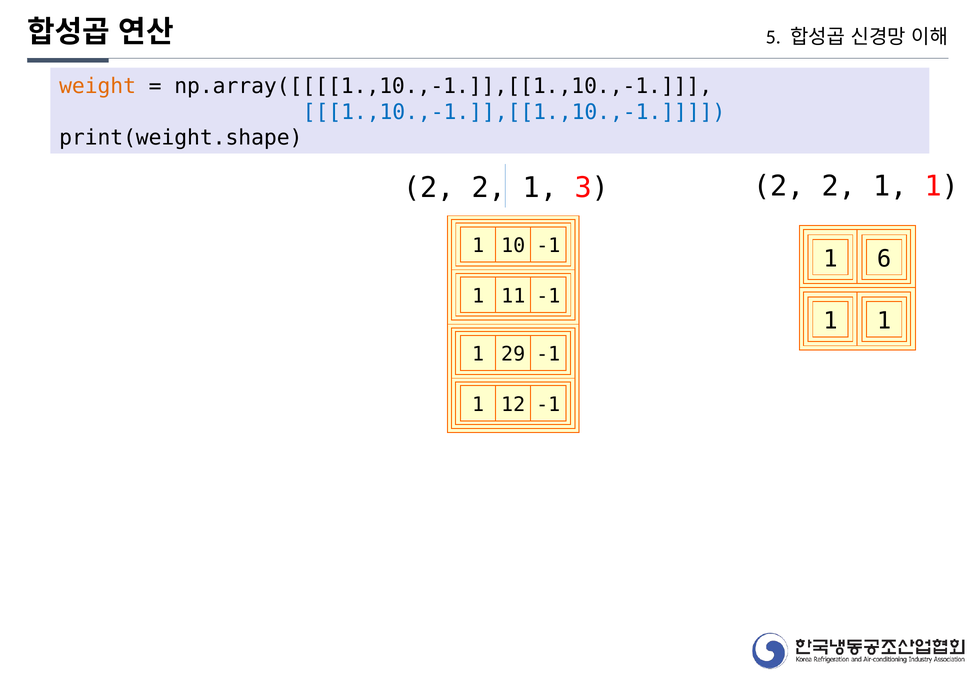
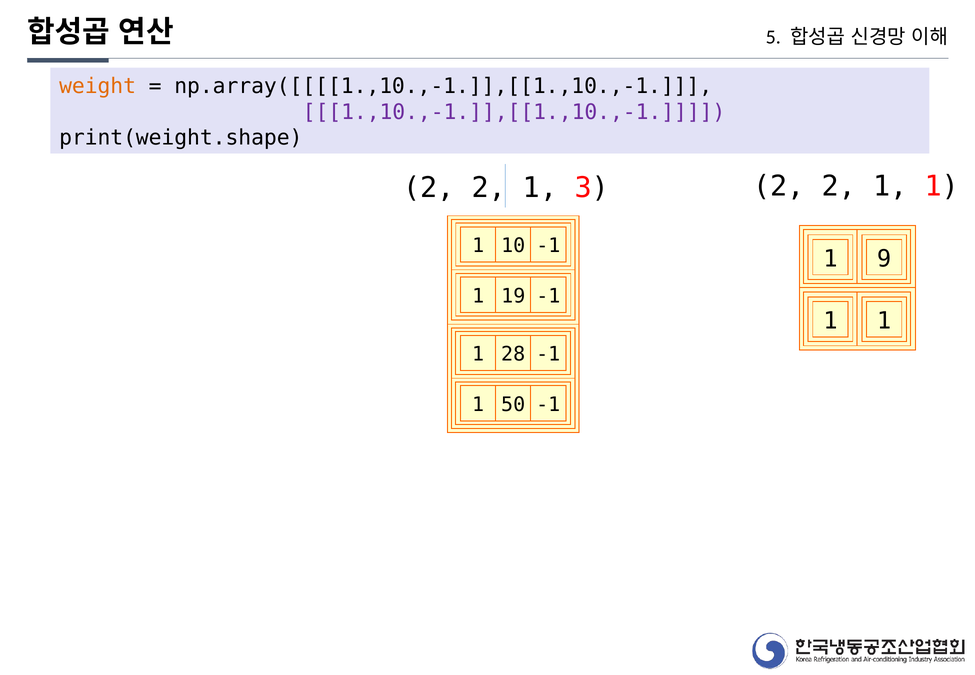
1.,10.,-1.]],[[1.,10.,-1 colour: blue -> purple (514, 112)
6: 6 -> 9 (884, 259)
11: 11 -> 19 (513, 296)
29: 29 -> 28 (513, 354)
12: 12 -> 50 (513, 405)
